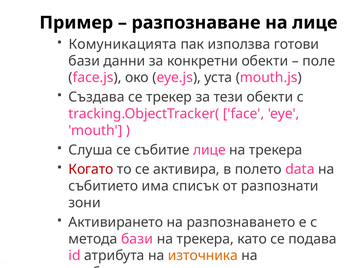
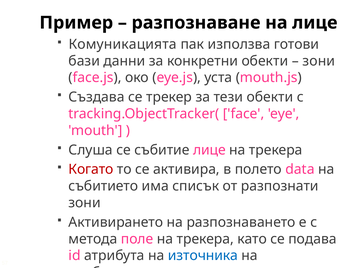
поле: поле -> зони (319, 61)
метода бази: бази -> поле (137, 239)
източника colour: orange -> blue (203, 256)
